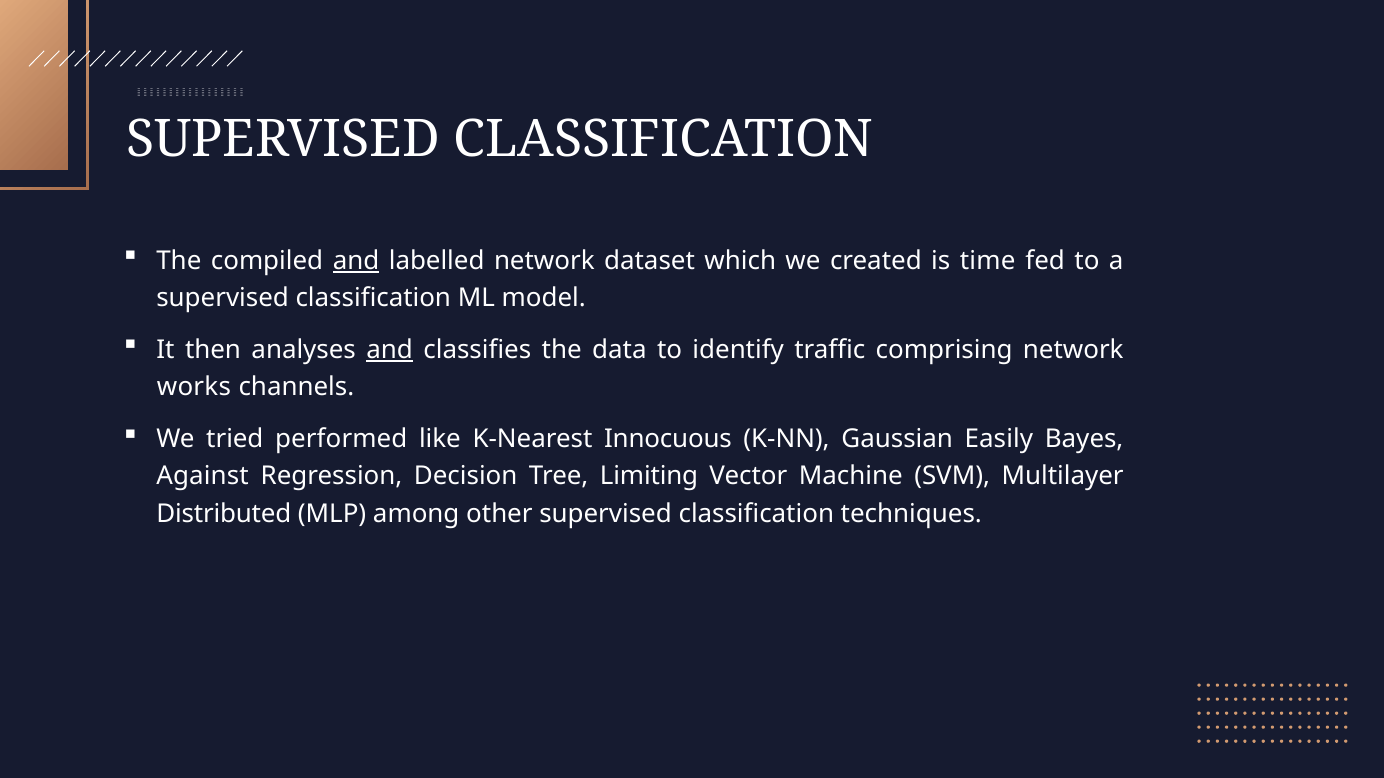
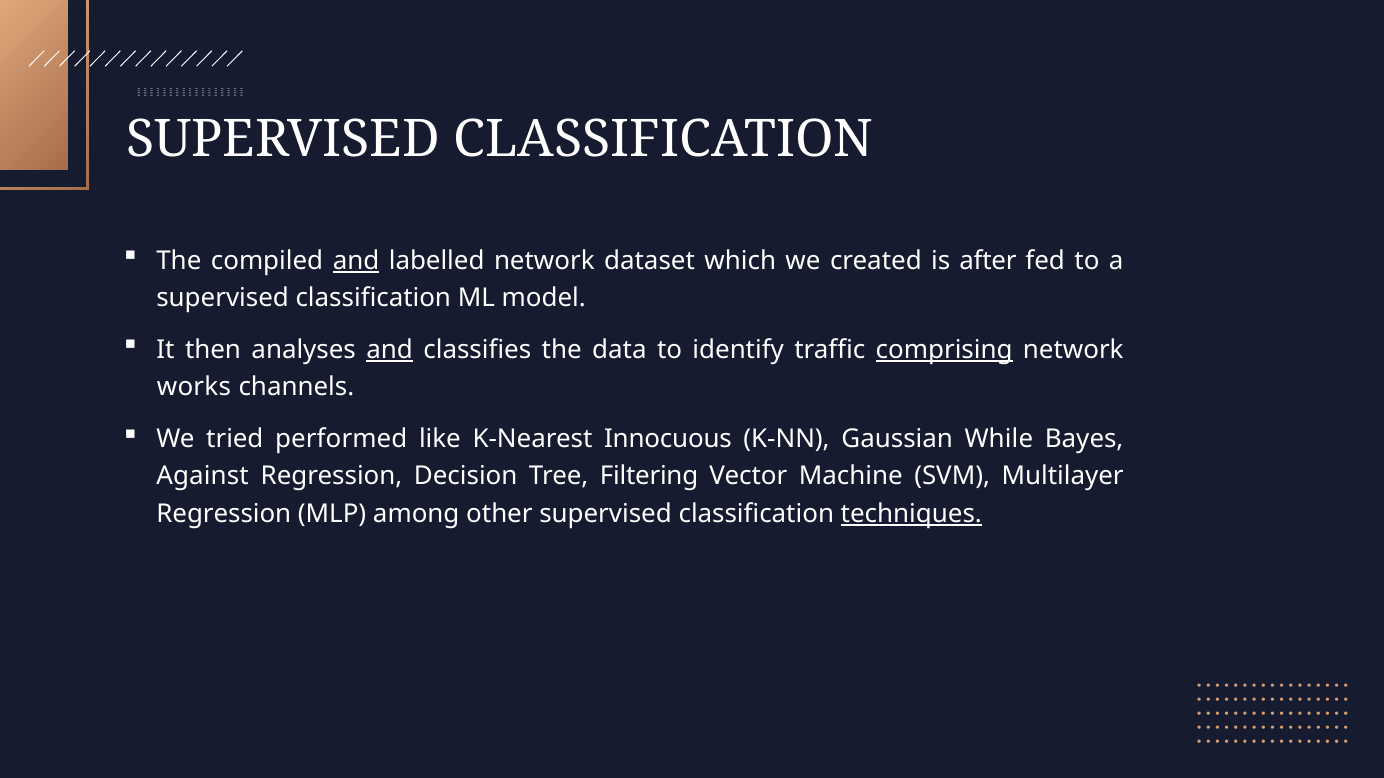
time: time -> after (988, 261)
comprising underline: none -> present (944, 350)
Easily: Easily -> While (999, 439)
Limiting: Limiting -> Filtering (649, 477)
Distributed: Distributed -> Regression (224, 514)
techniques underline: none -> present (911, 514)
